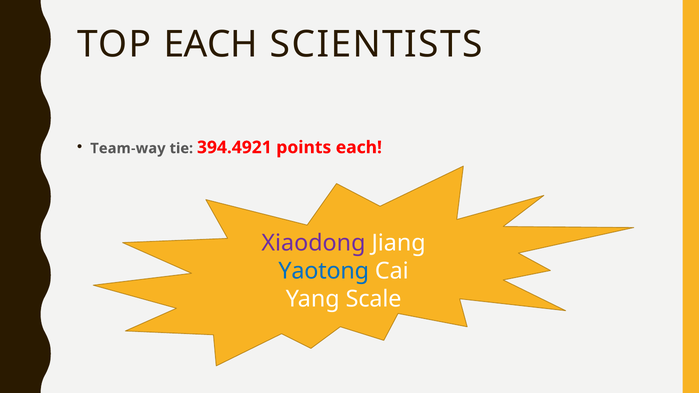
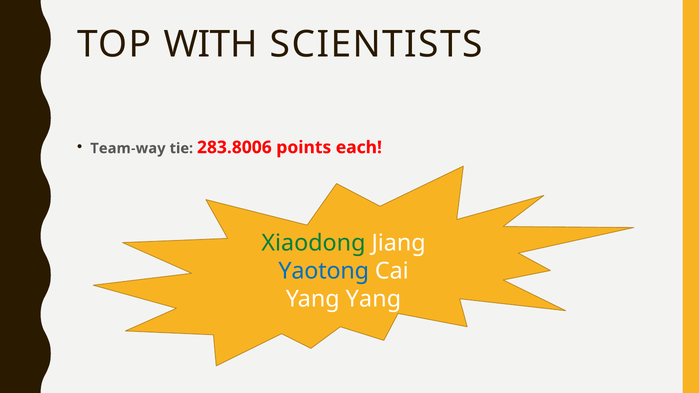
TOP EACH: EACH -> WITH (211, 44)
394.4921: 394.4921 -> 283.8006 (234, 147)
Xiaodong colour: purple -> green (313, 243)
Yang Scale: Scale -> Yang (373, 299)
